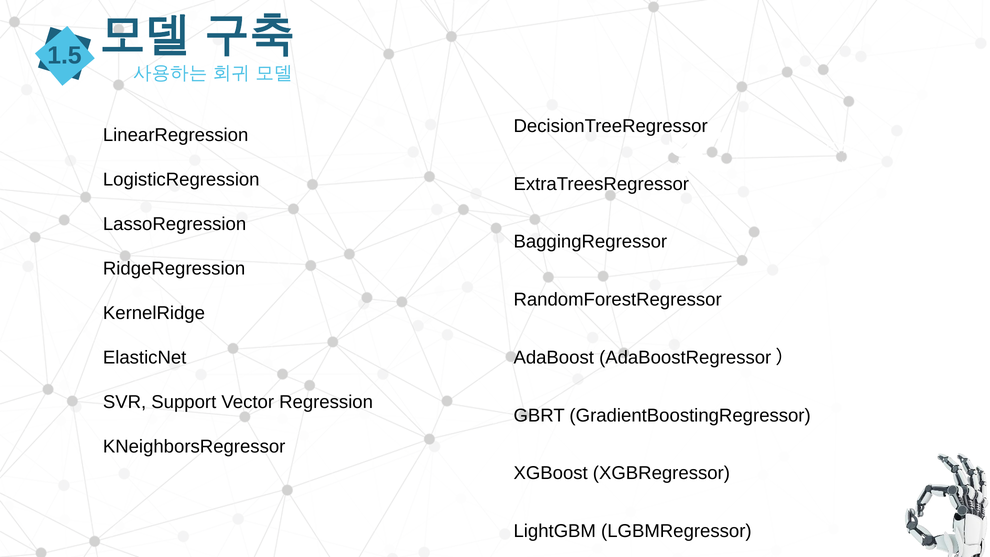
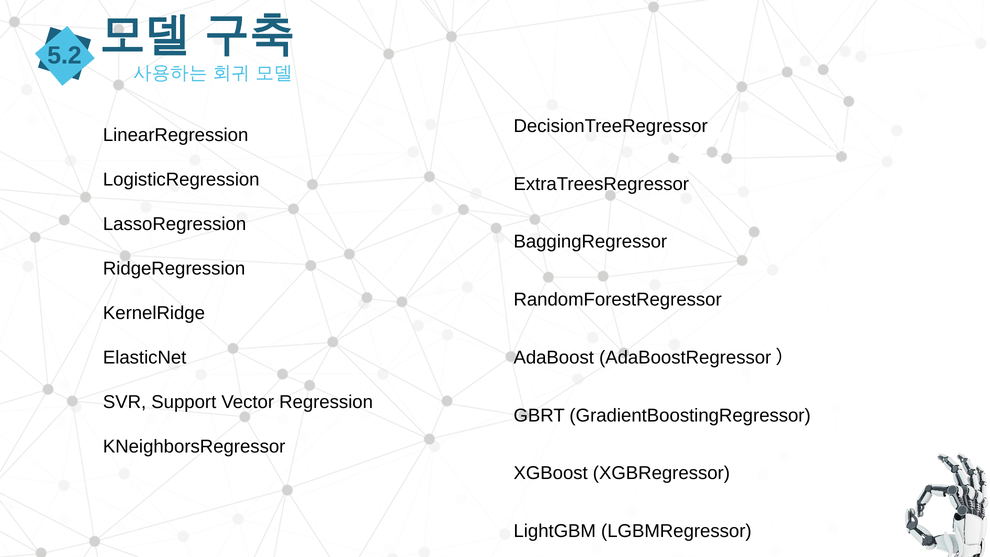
1.5: 1.5 -> 5.2 (64, 56)
